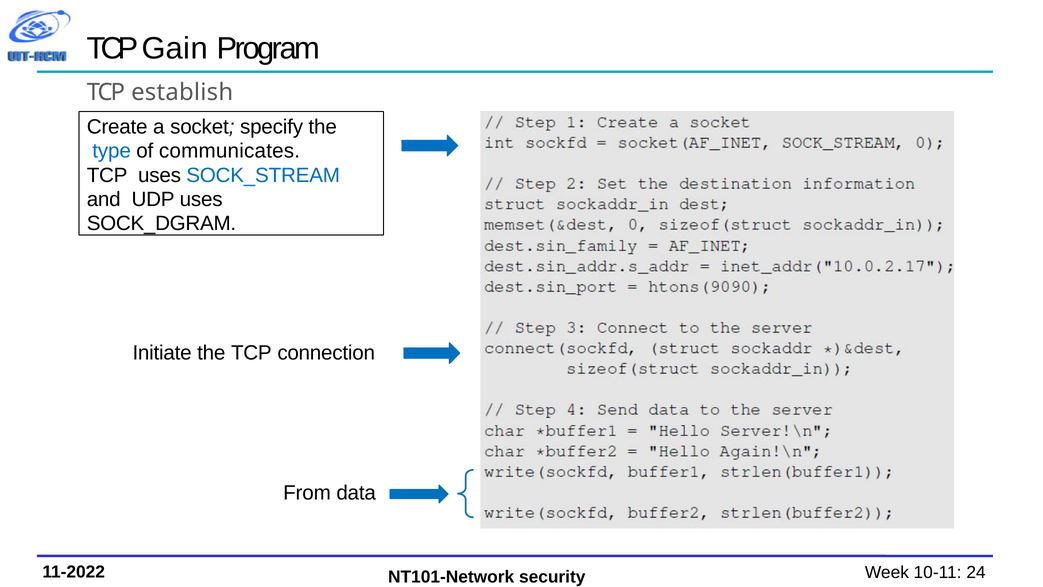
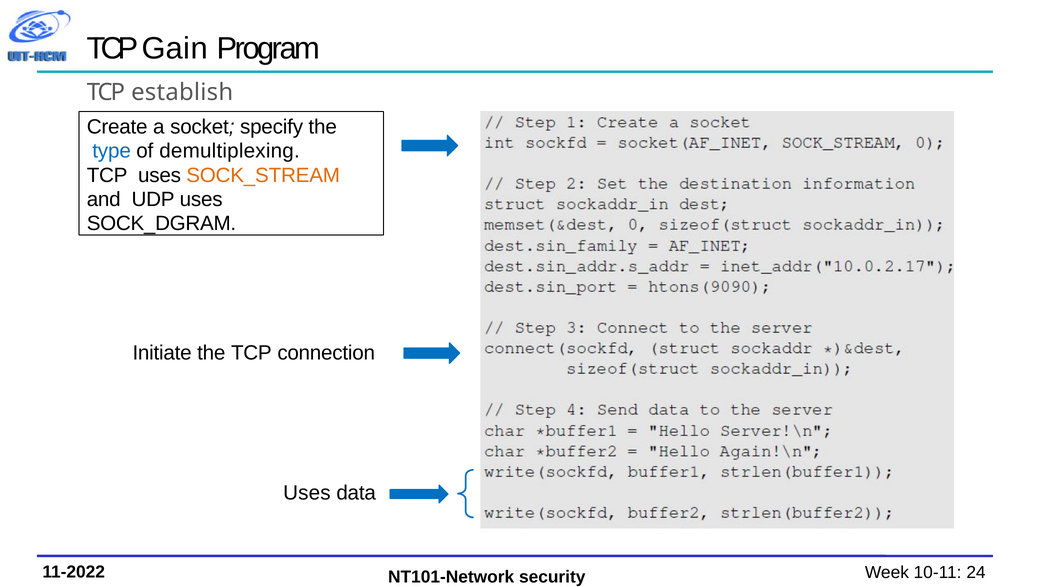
communicates: communicates -> demultiplexing (230, 151)
SOCK_STREAM colour: blue -> orange (263, 175)
From: From -> Uses (307, 493)
